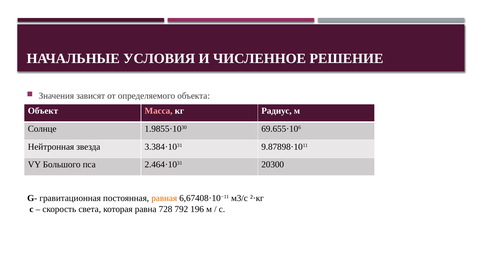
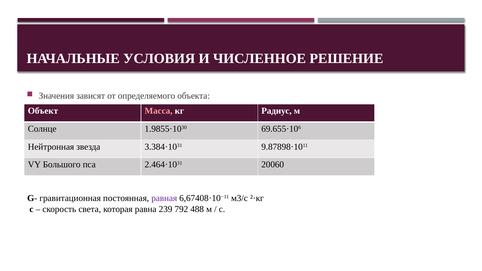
20300: 20300 -> 20060 (273, 165)
равная colour: orange -> purple (164, 198)
728: 728 -> 239 (166, 209)
196: 196 -> 488 (197, 209)
